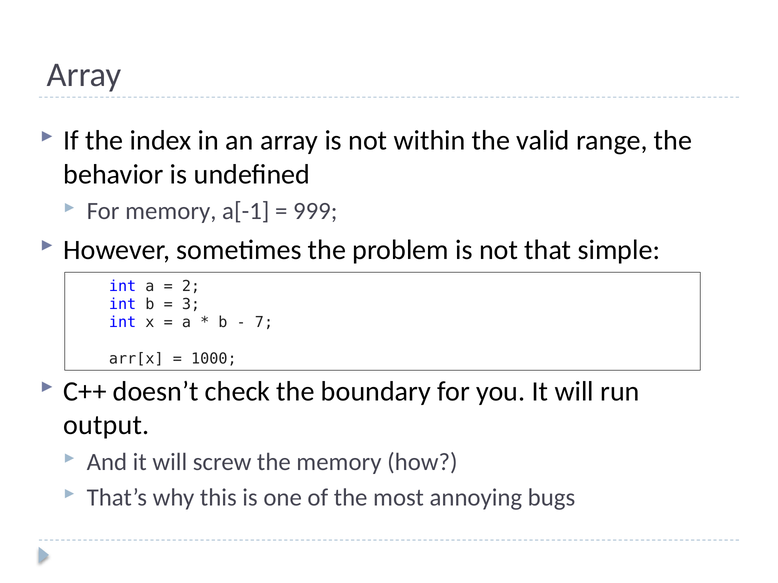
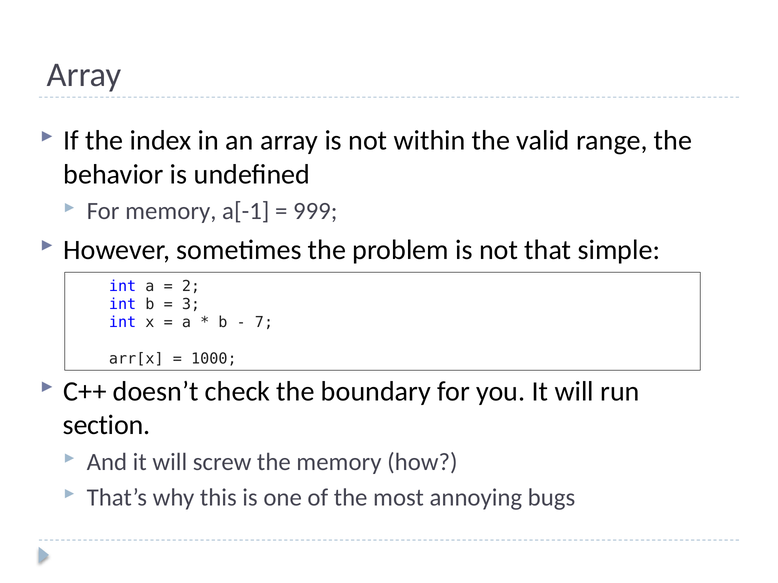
output: output -> section (107, 425)
